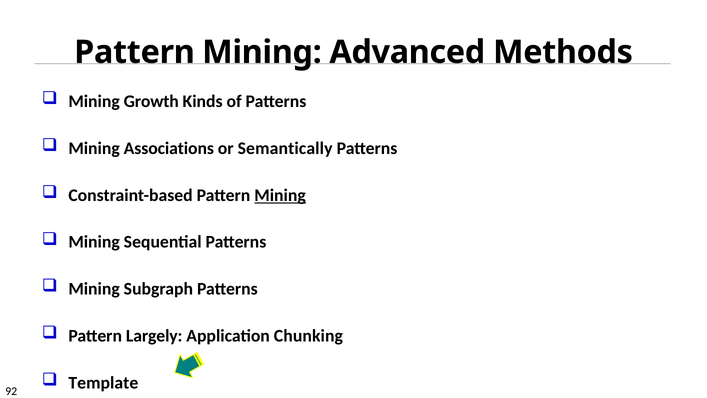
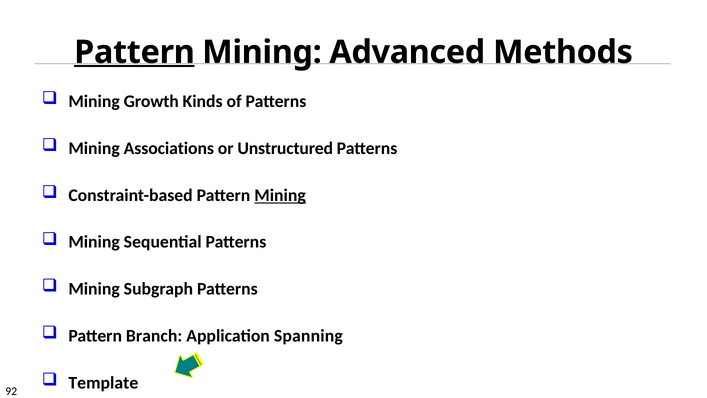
Pattern underline: none -> present (134, 52)
Semantically: Semantically -> Unstructured (285, 148)
Largely: Largely -> Branch (154, 336)
Chunking: Chunking -> Spanning (308, 336)
